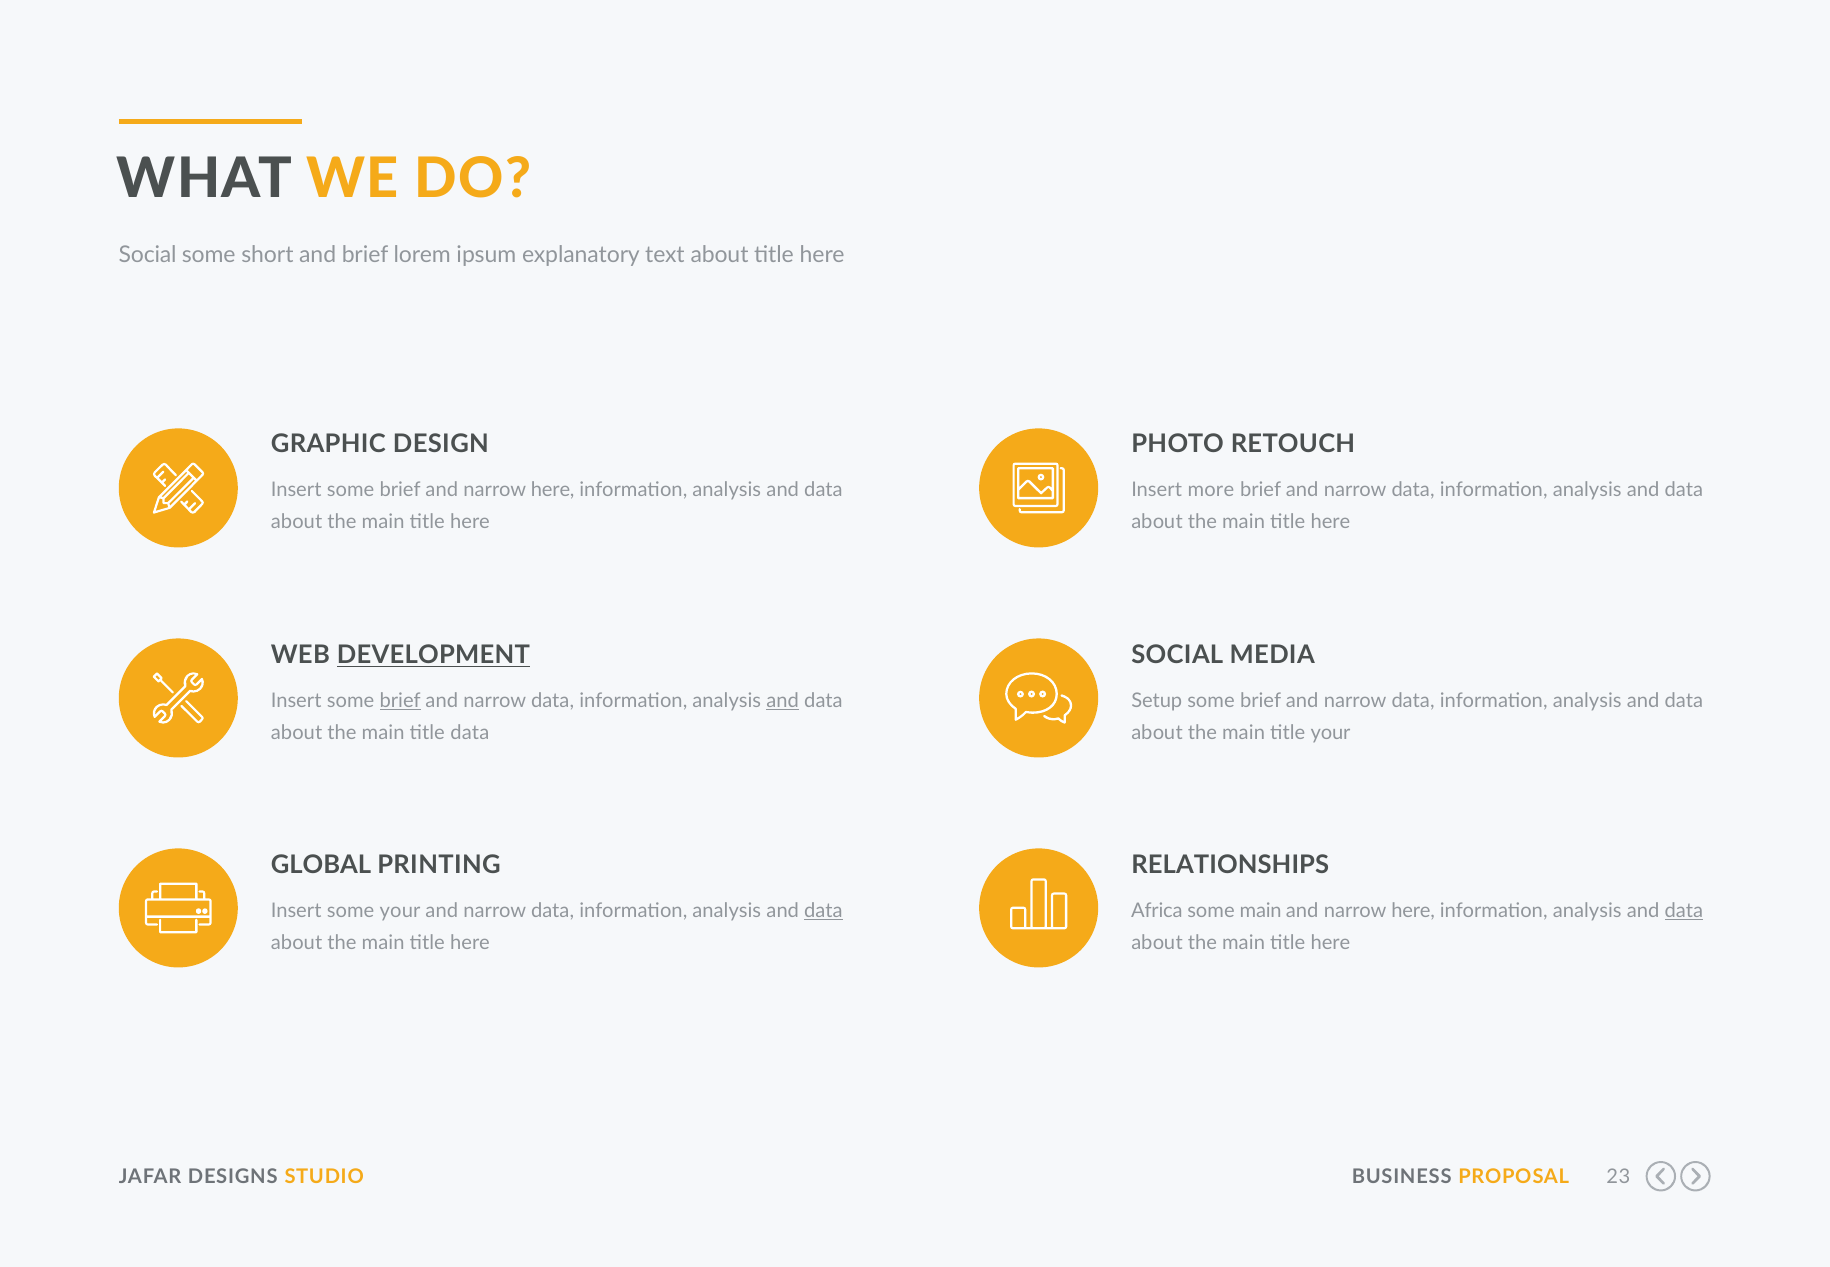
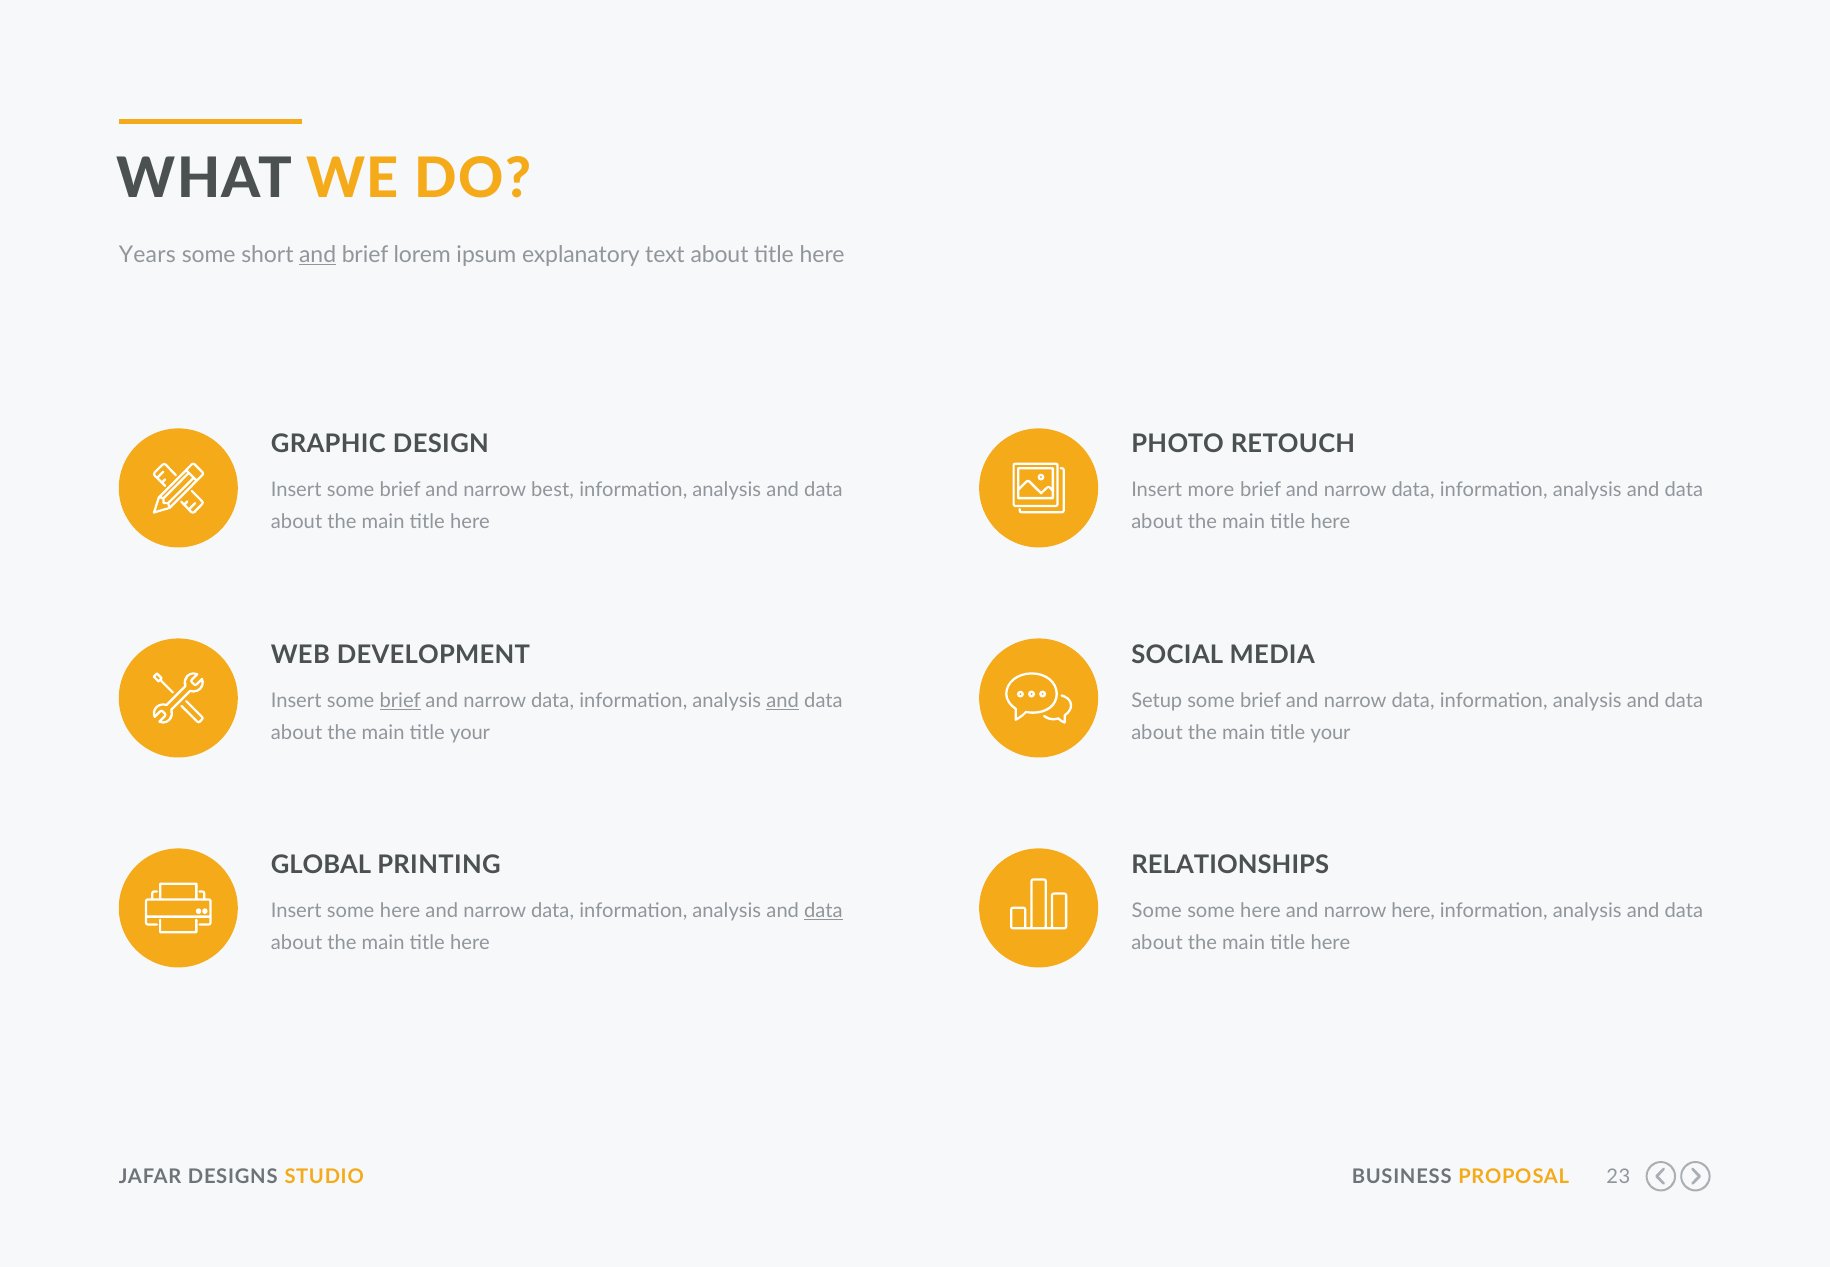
Social: Social -> Years (147, 255)
and underline: none -> present (318, 255)
brief and narrow here: here -> best (553, 490)
DEVELOPMENT underline: present -> none (433, 655)
data: data -> your (470, 733)
Insert some your: your -> here (400, 911)
Africa: Africa -> Some (1157, 911)
main: main -> here (1260, 911)
data underline: present -> none (1684, 911)
